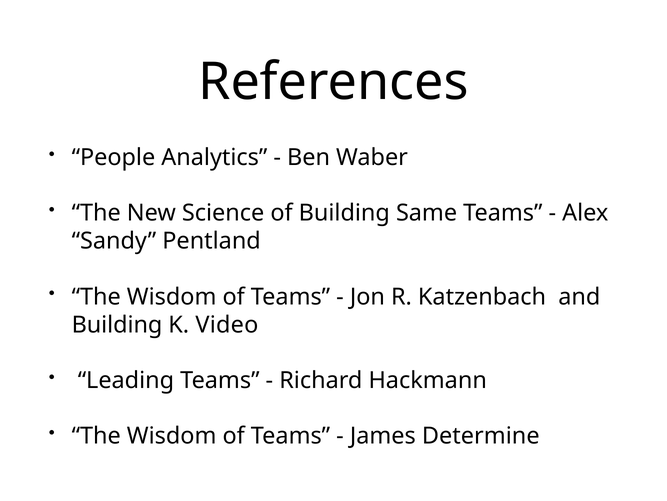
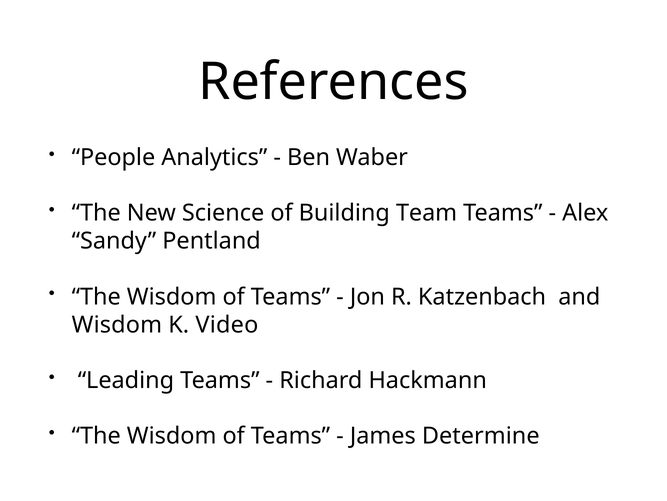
Same: Same -> Team (427, 213)
Building: Building -> Wisdom (117, 325)
